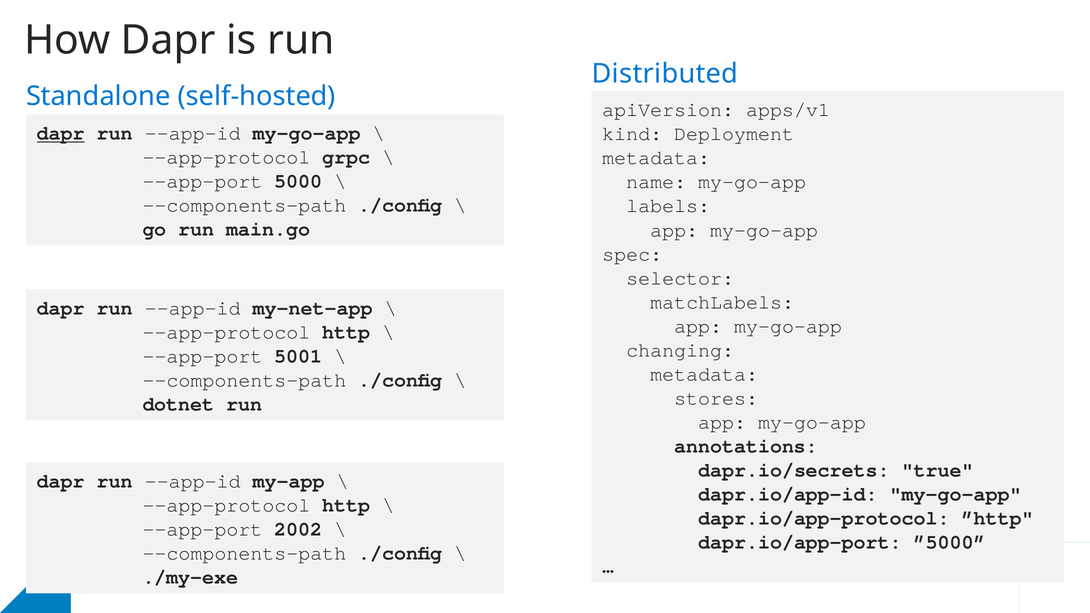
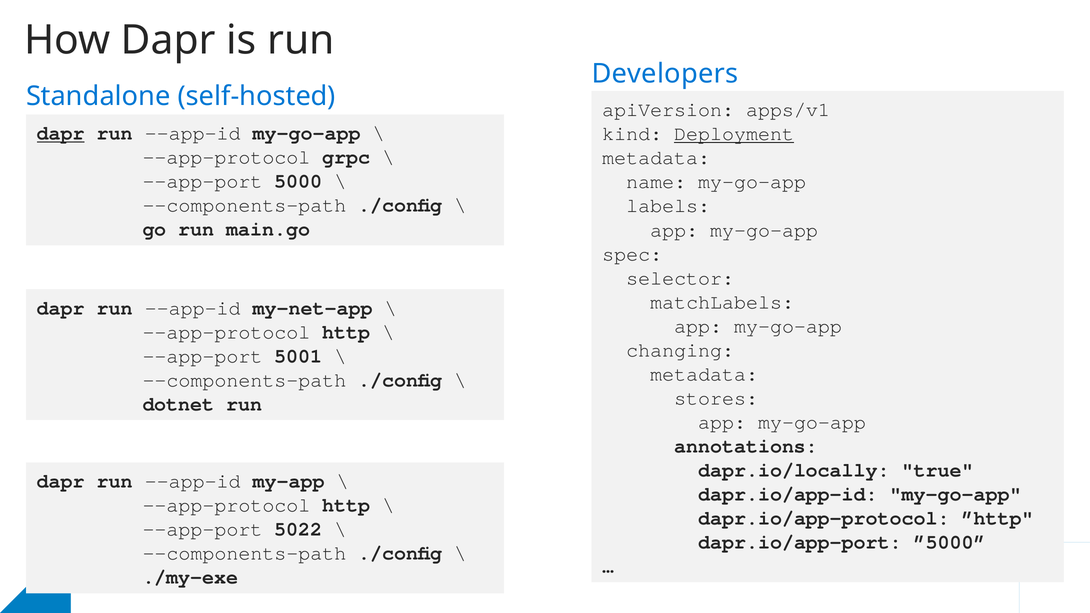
Distributed: Distributed -> Developers (665, 74)
Deployment underline: none -> present (734, 134)
dapr.io/secrets: dapr.io/secrets -> dapr.io/locally (794, 470)
2002: 2002 -> 5022 (298, 529)
